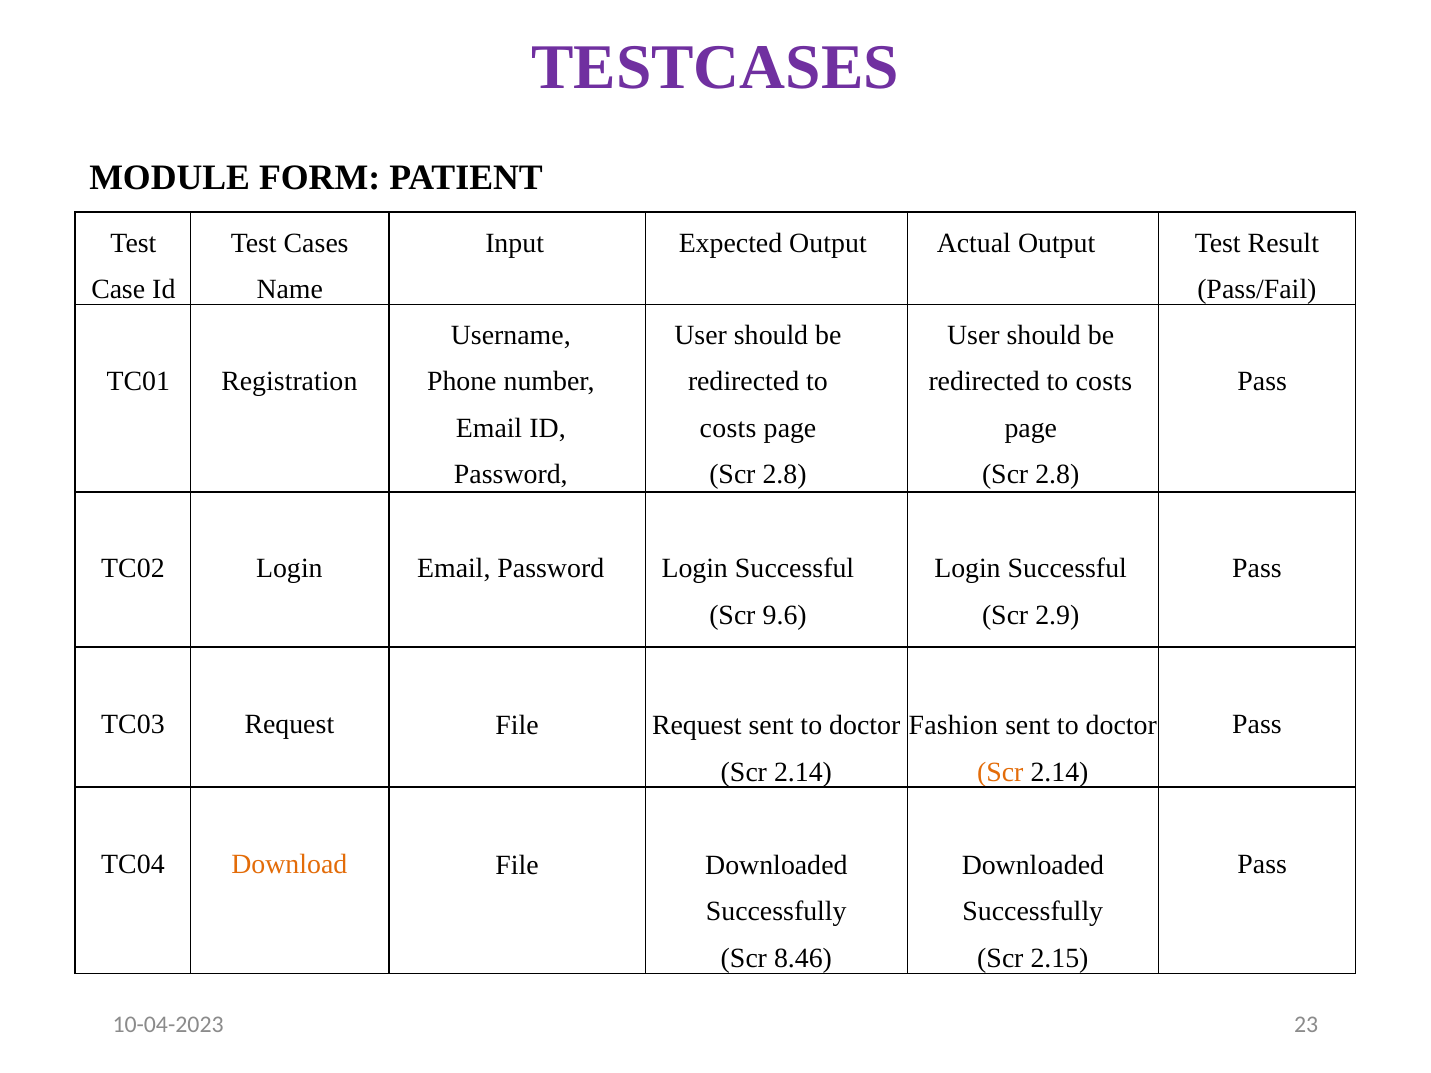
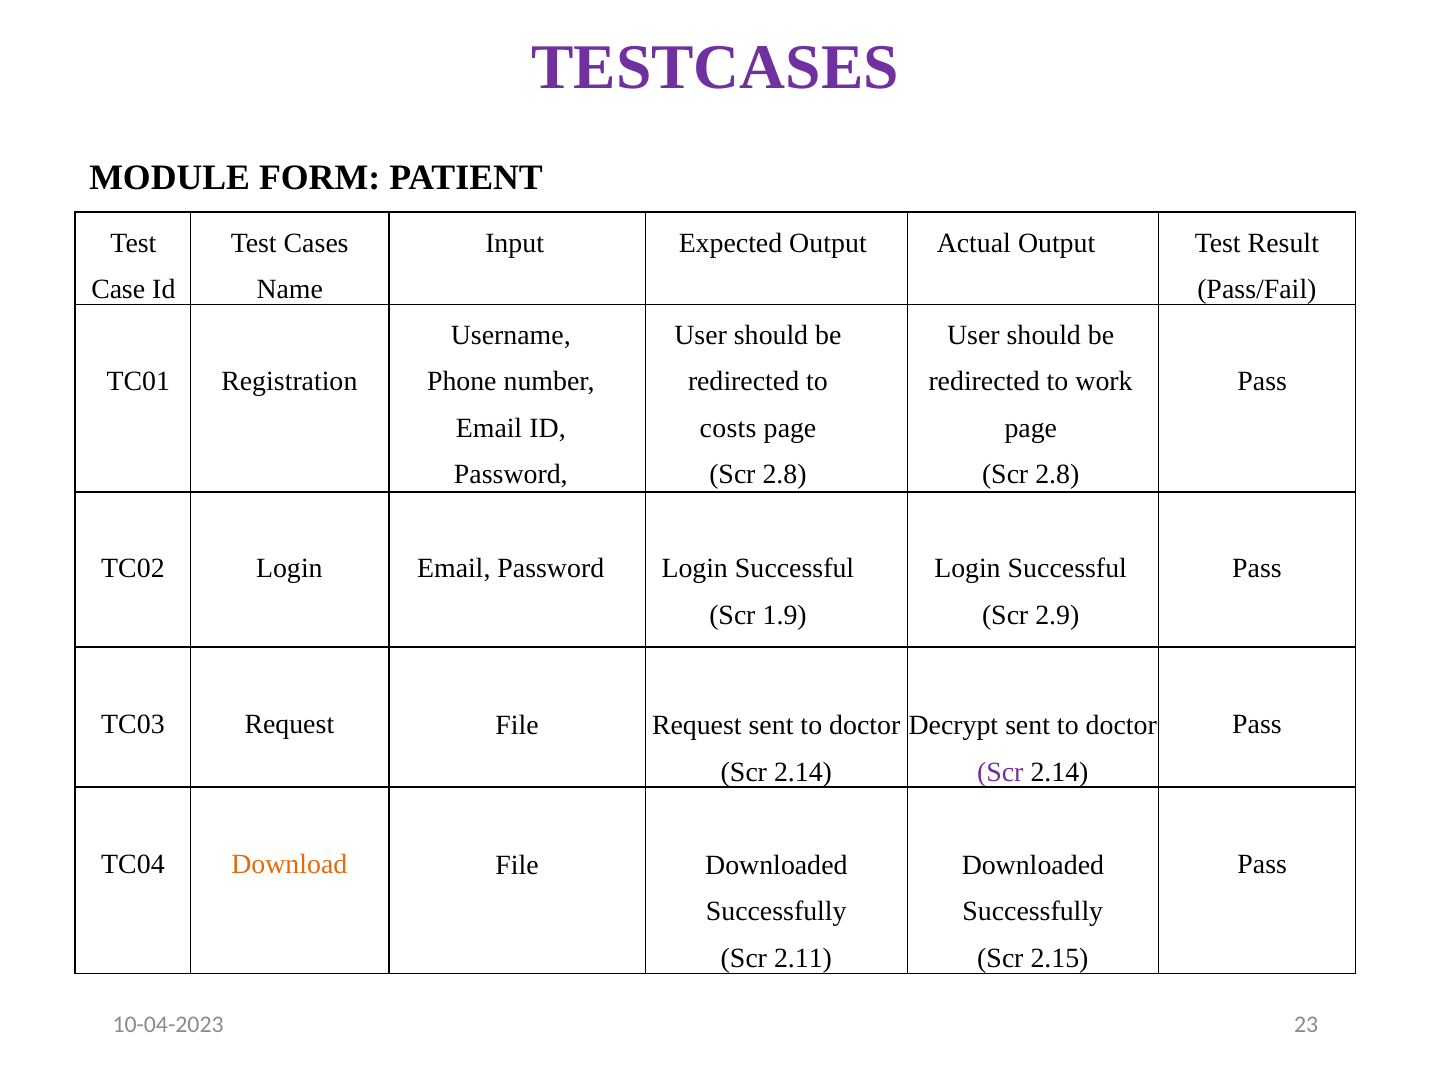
costs: costs -> work (1104, 382)
9.6: 9.6 -> 1.9 (785, 615)
Fashion: Fashion -> Decrypt (953, 725)
Scr colour: orange -> purple (1000, 772)
8.46: 8.46 -> 2.11 (803, 959)
